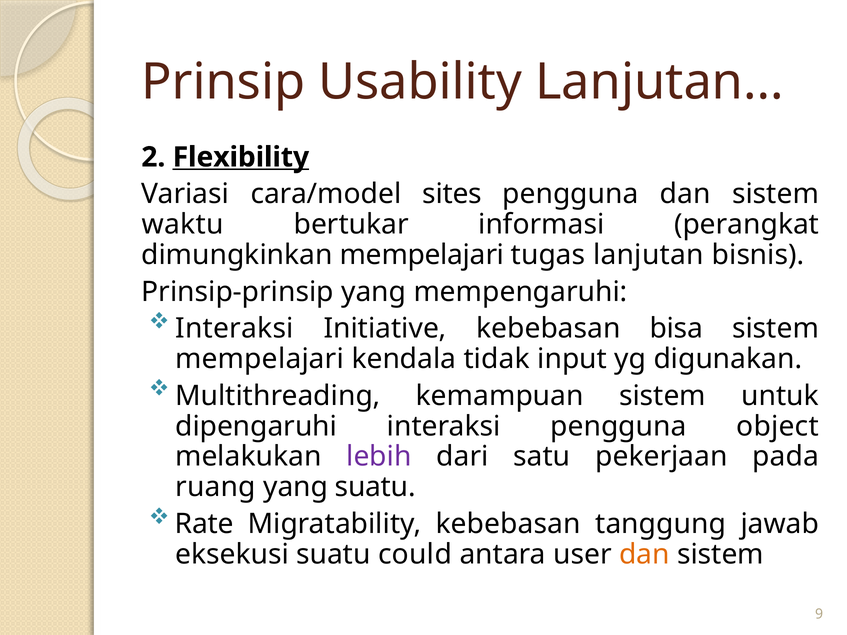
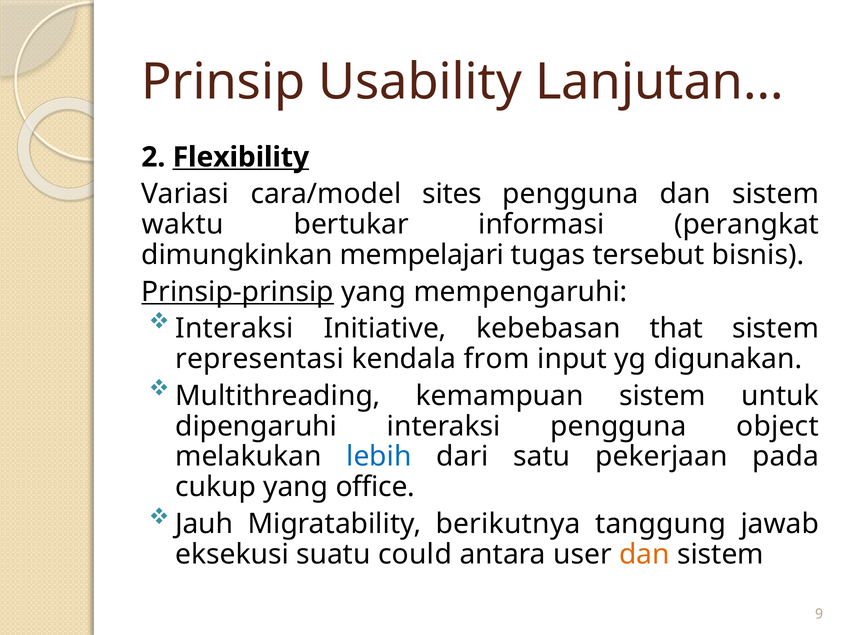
tugas lanjutan: lanjutan -> tersebut (649, 255)
Prinsip-prinsip underline: none -> present (238, 292)
bisa: bisa -> that (676, 329)
mempelajari: mempelajari -> representasi (260, 359)
tidak: tidak -> from (497, 359)
lebih colour: purple -> blue (379, 457)
ruang: ruang -> cukup (216, 487)
yang suatu: suatu -> office (375, 487)
Rate: Rate -> Jauh (204, 524)
Migratability kebebasan: kebebasan -> berikutnya (508, 524)
